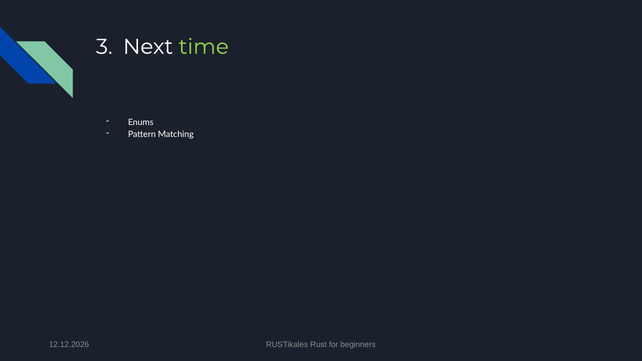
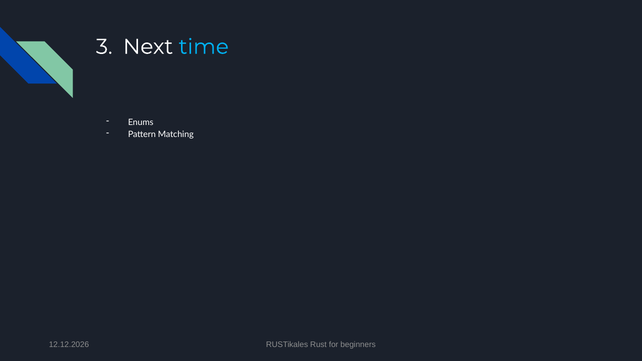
time colour: light green -> light blue (204, 47)
